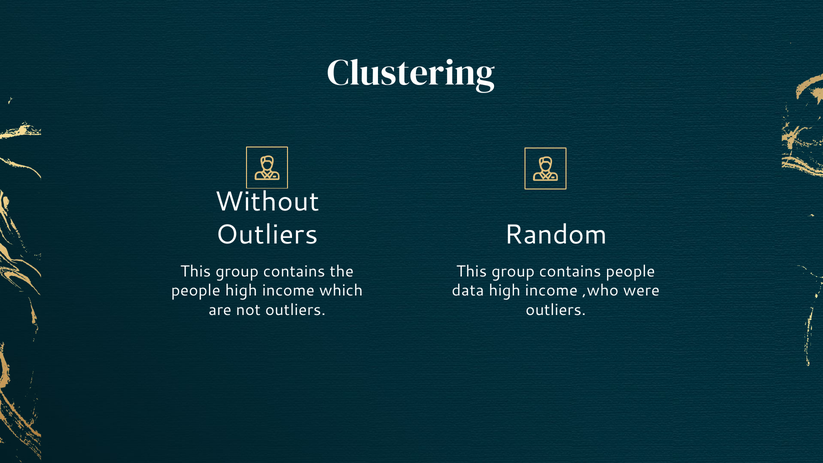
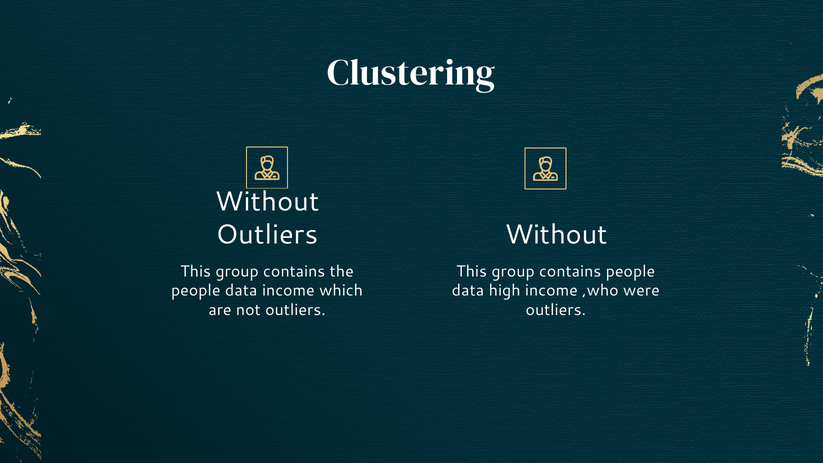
Random: Random -> Without (556, 234)
high: high -> data (241, 291)
